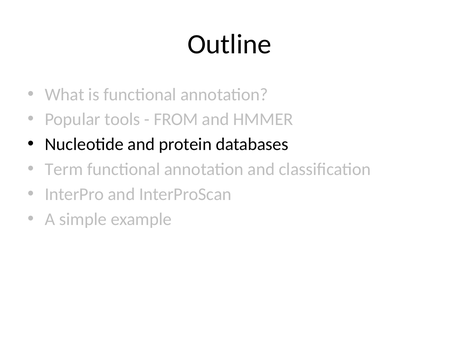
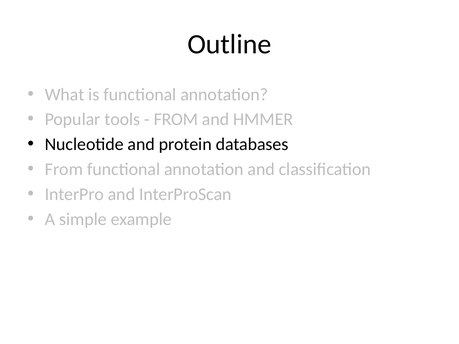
Term: Term -> From (64, 169)
